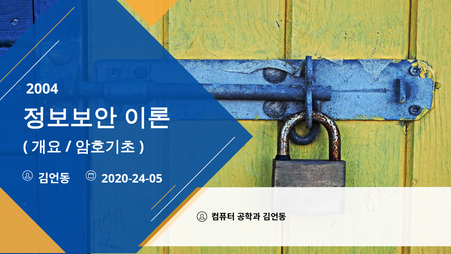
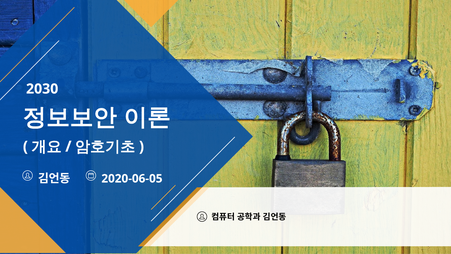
2004: 2004 -> 2030 (42, 89)
2020-24-05: 2020-24-05 -> 2020-06-05 (132, 178)
